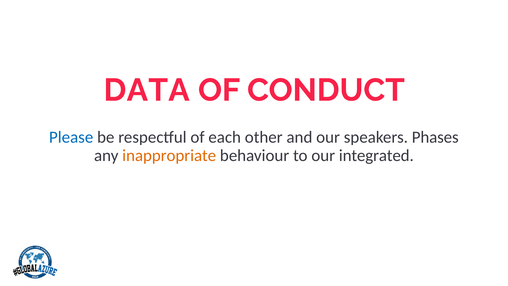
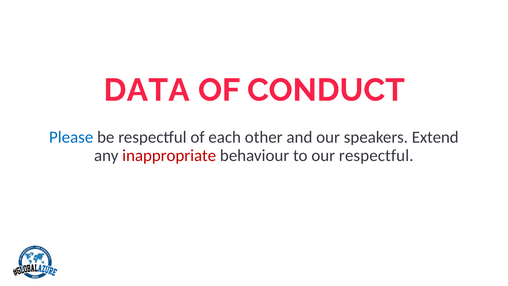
Phases: Phases -> Extend (435, 137)
inappropriate colour: orange -> red (169, 156)
our integrated: integrated -> respectful (376, 156)
